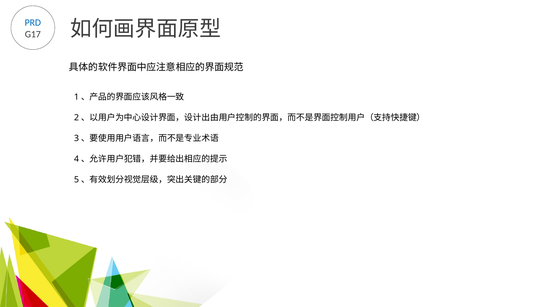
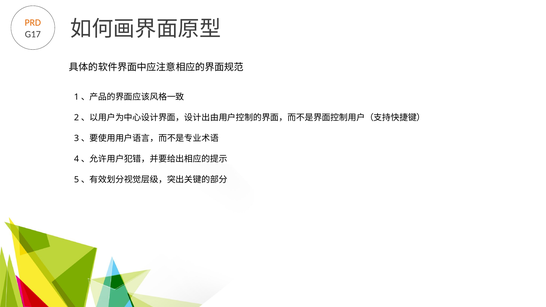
PRD colour: blue -> orange (33, 23)
